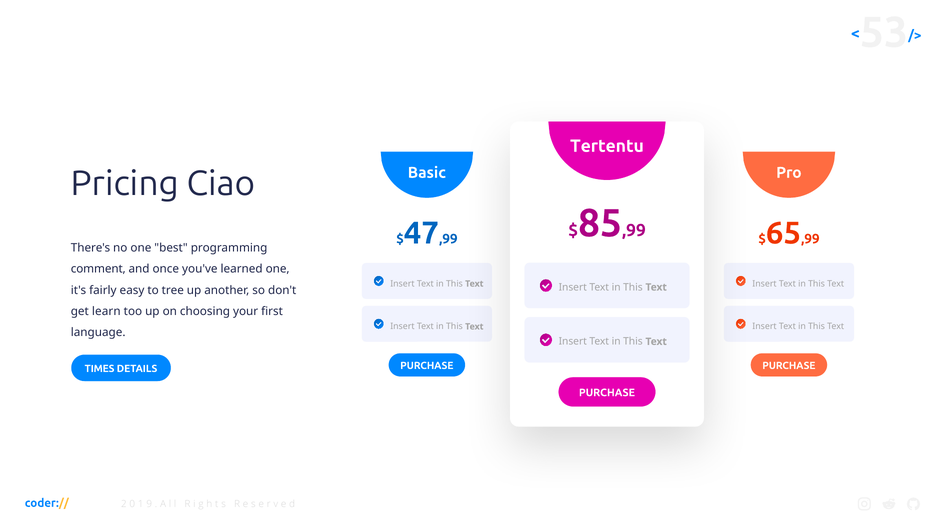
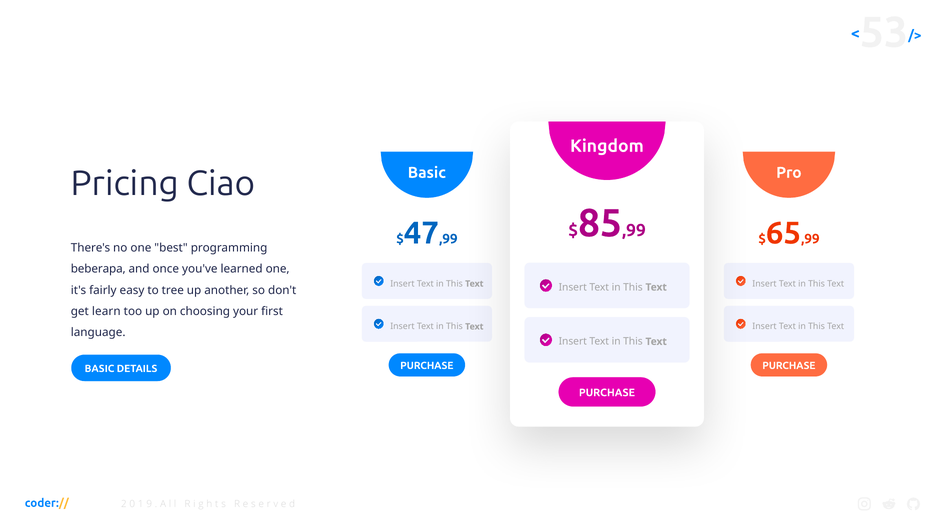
Tertentu: Tertentu -> Kingdom (607, 146)
comment: comment -> beberapa (98, 269)
TIMES: TIMES -> BASIC (99, 369)
